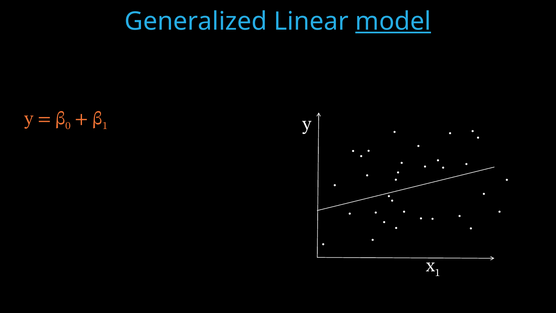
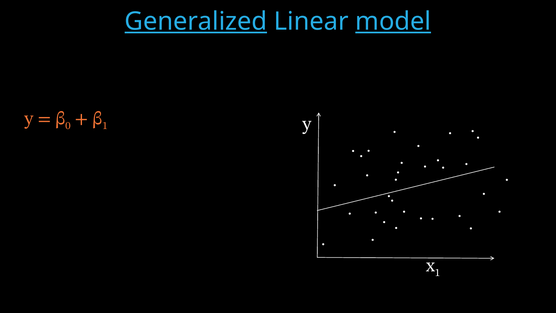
Generalized underline: none -> present (196, 21)
